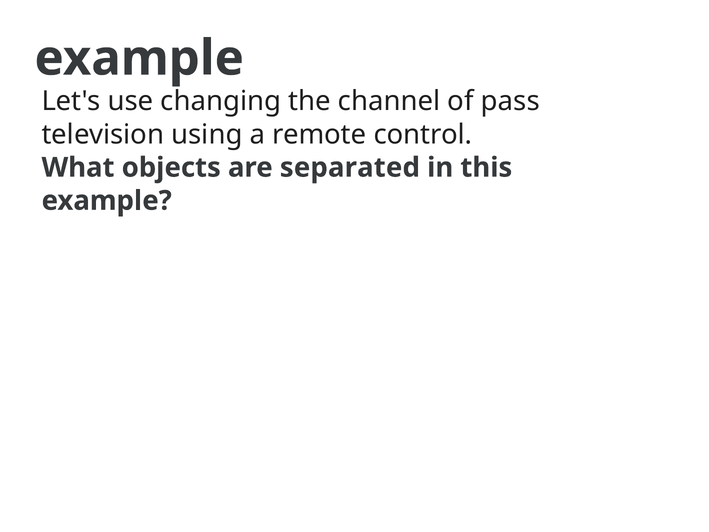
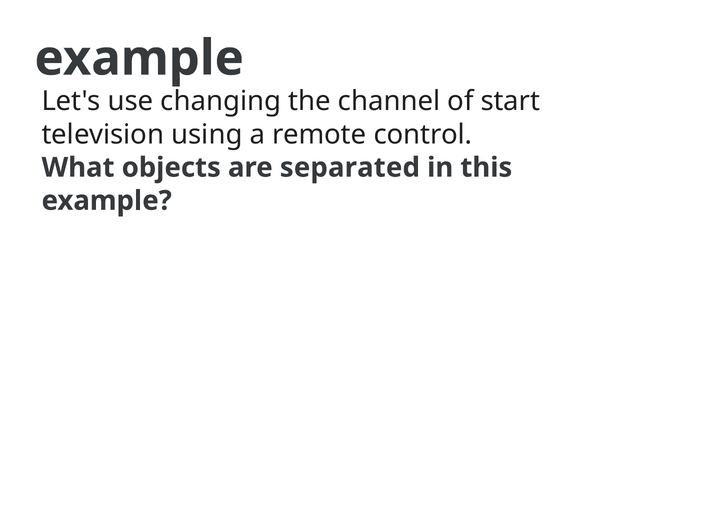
pass: pass -> start (510, 101)
